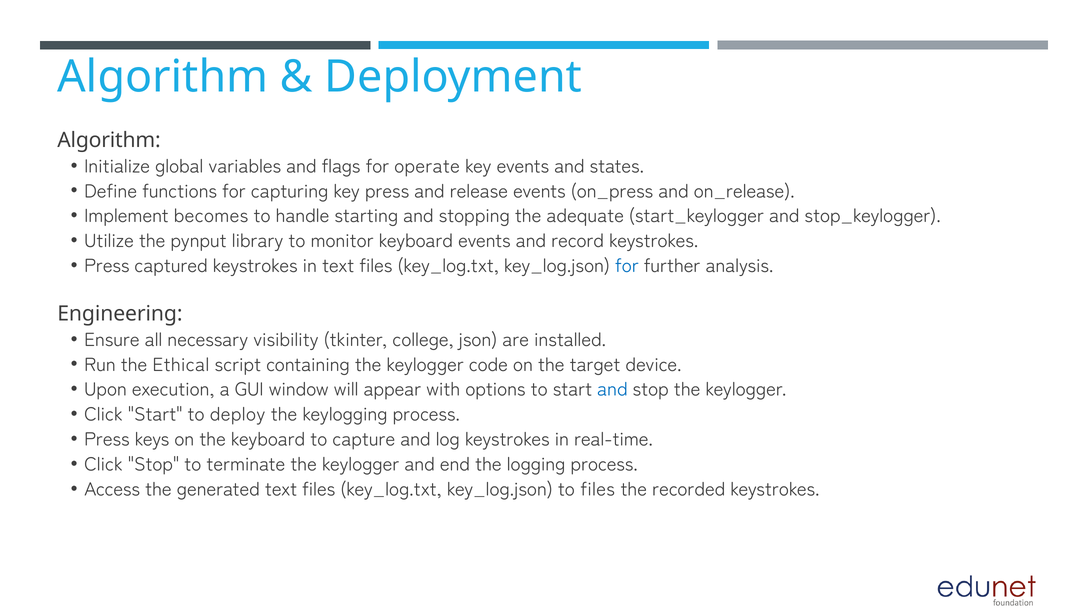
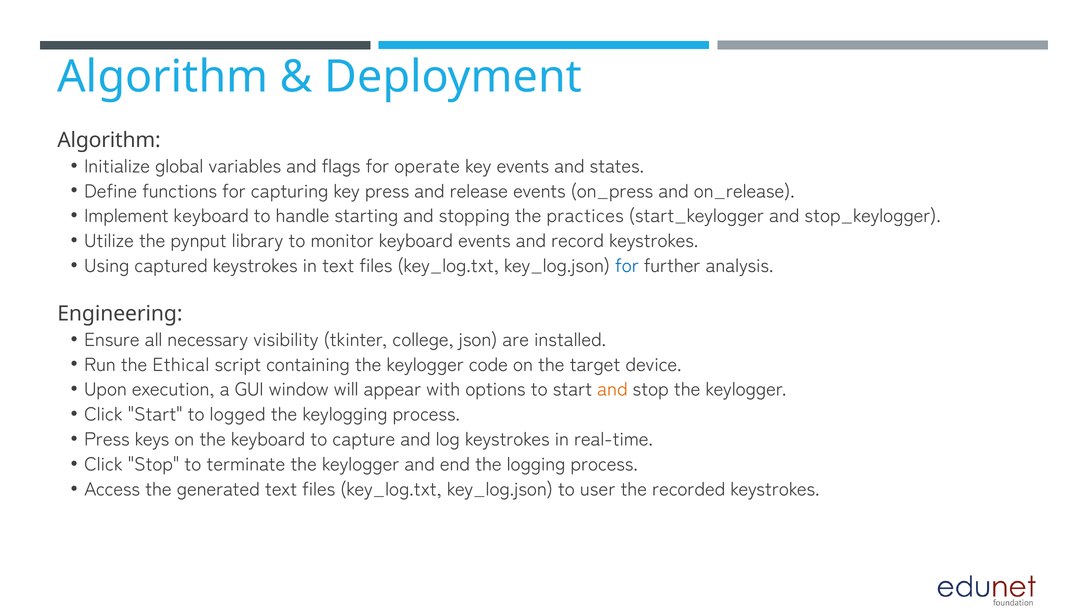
Implement becomes: becomes -> keyboard (211, 216)
adequate: adequate -> practices (585, 216)
Press: Press -> Using (107, 266)
and colour: blue -> orange (612, 390)
deploy: deploy -> logged (238, 415)
to files: files -> user (598, 489)
